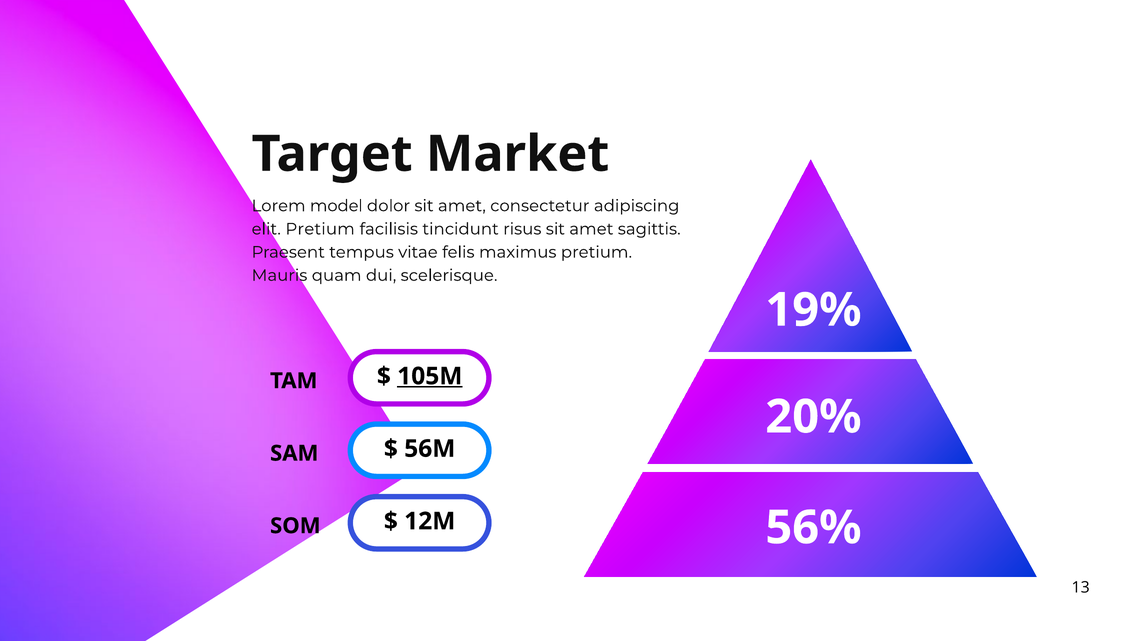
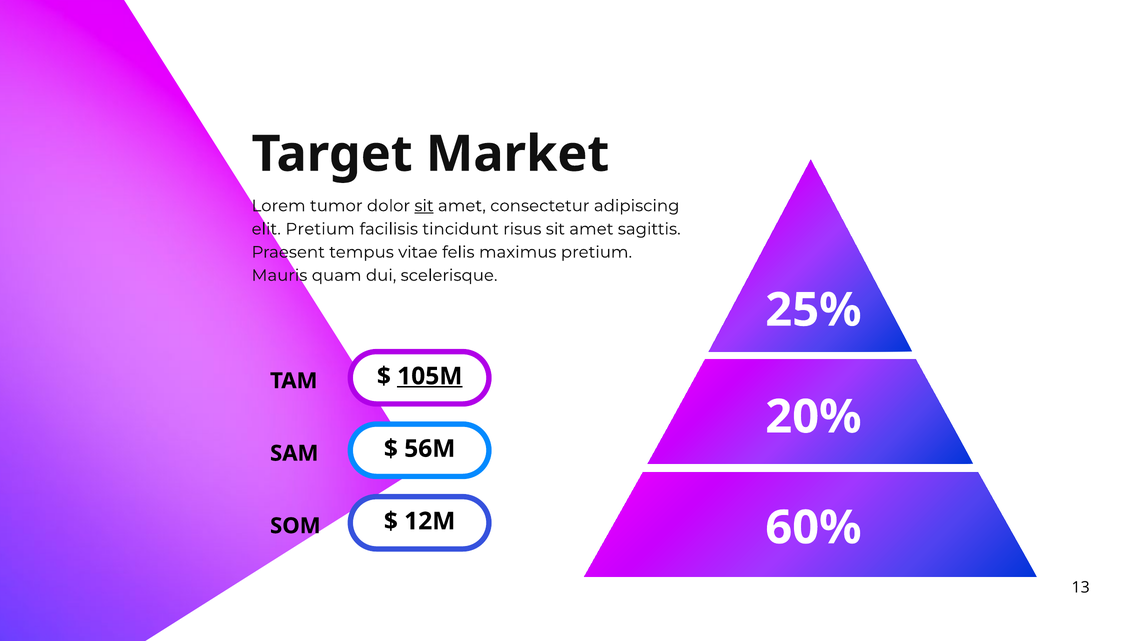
model: model -> tumor (336, 206)
sit underline: none -> present (424, 206)
19%: 19% -> 25% (813, 310)
56%: 56% -> 60% (813, 528)
